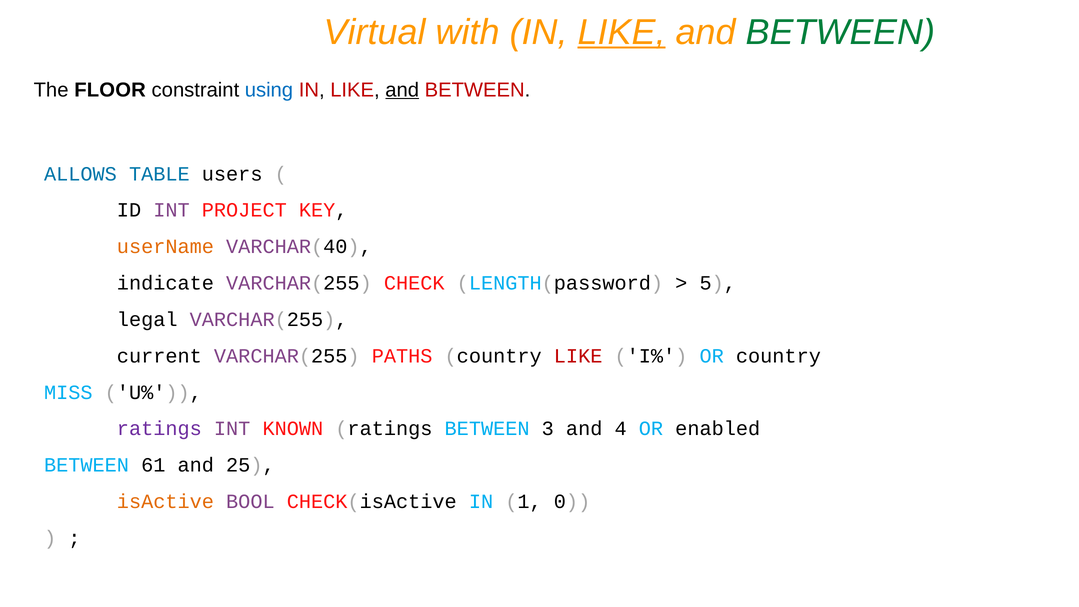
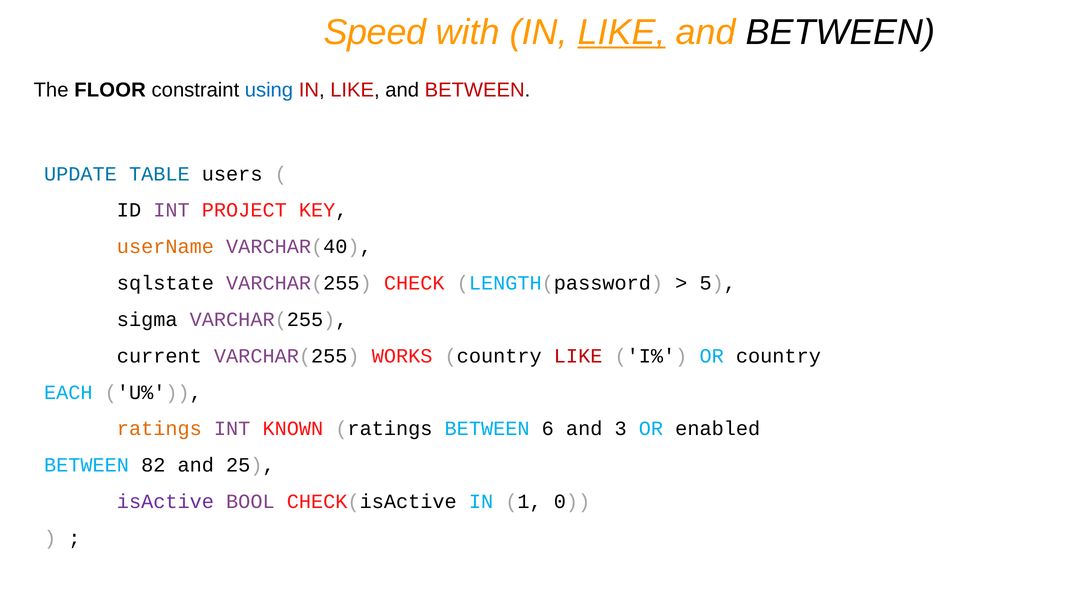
Virtual: Virtual -> Speed (375, 32)
BETWEEN colour: green -> black (841, 32)
and underline: present -> none (402, 90)
ALLOWS: ALLOWS -> UPDATE (80, 174)
indicate: indicate -> sqlstate (165, 283)
legal: legal -> sigma (147, 319)
PATHS: PATHS -> WORKS (402, 356)
MISS: MISS -> EACH (68, 392)
ratings colour: purple -> orange (159, 429)
3: 3 -> 6 (548, 429)
4: 4 -> 3 (621, 429)
61: 61 -> 82 (153, 465)
isActive colour: orange -> purple (165, 502)
